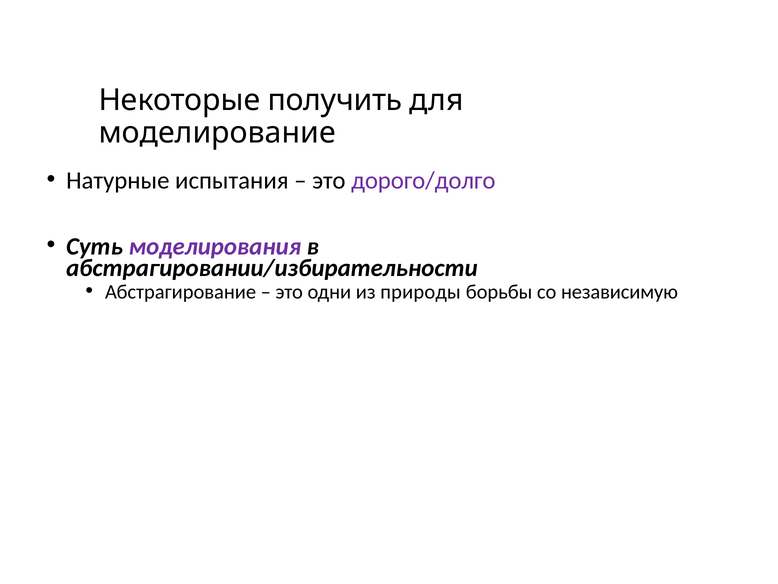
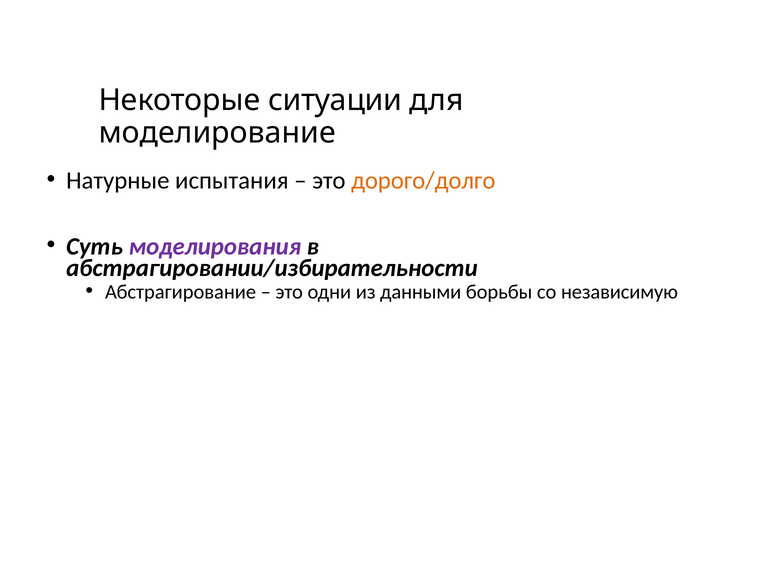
получить: получить -> ситуации (335, 100)
дорого/долго colour: purple -> orange (423, 181)
природы: природы -> данными (421, 292)
